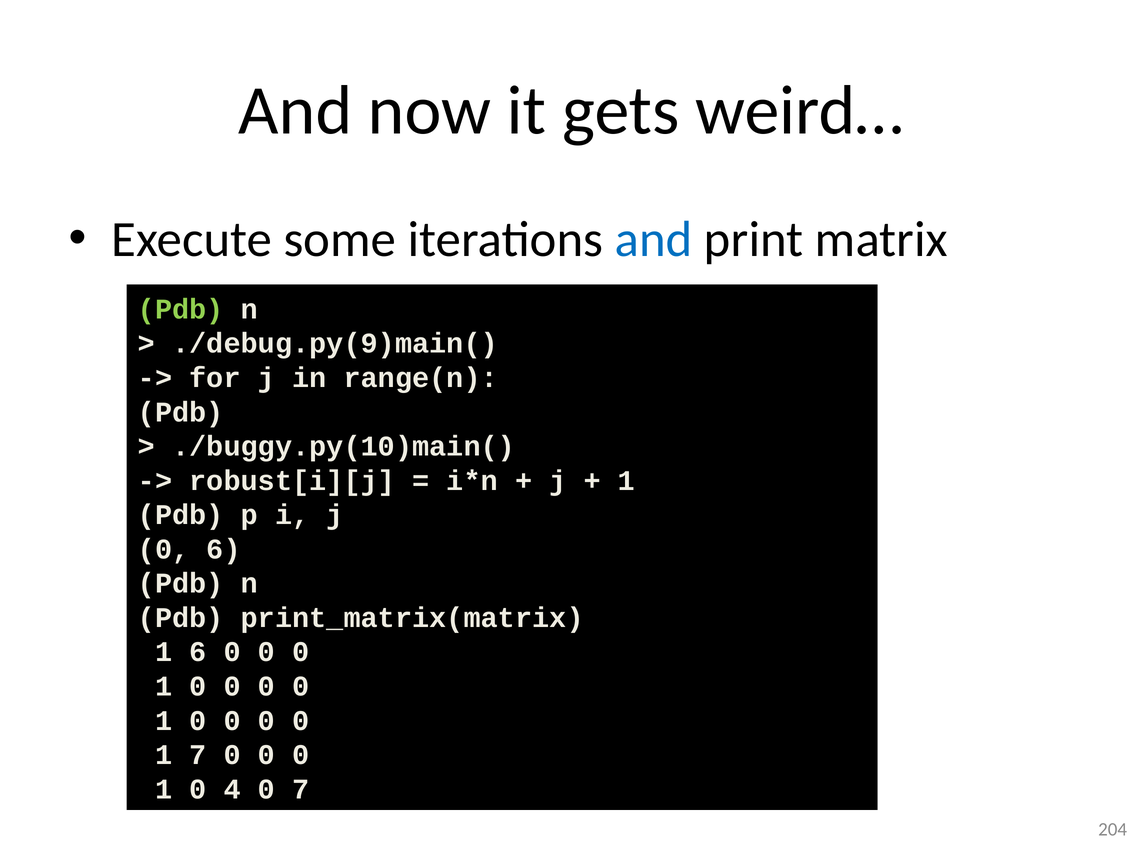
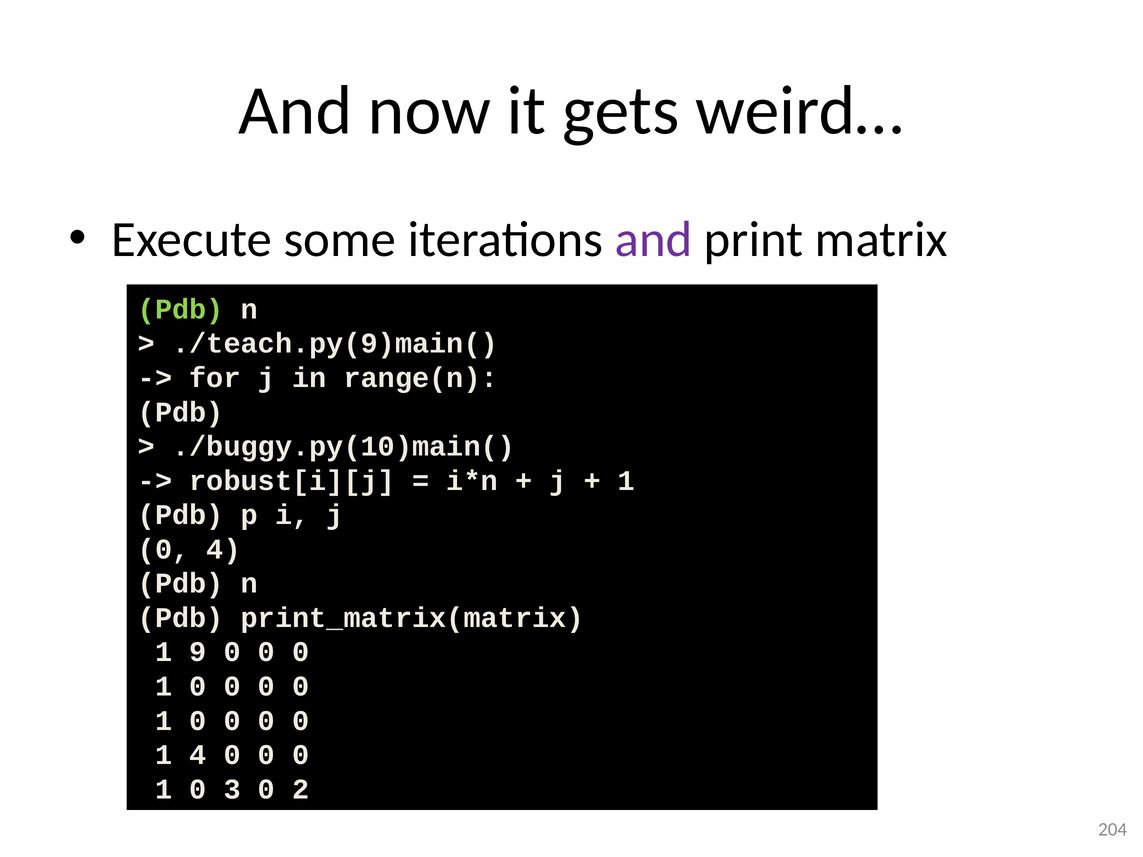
and colour: blue -> purple (654, 240)
./debug.py(9)main(: ./debug.py(9)main( -> ./teach.py(9)main( (335, 344)
0 6: 6 -> 4 (224, 549)
1 6: 6 -> 9 (198, 652)
1 7: 7 -> 4 (198, 755)
4: 4 -> 3 (232, 789)
0 7: 7 -> 2 (301, 789)
